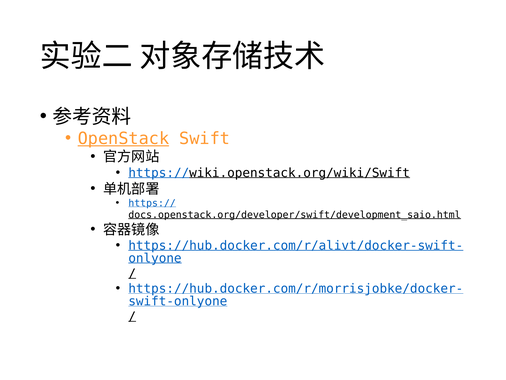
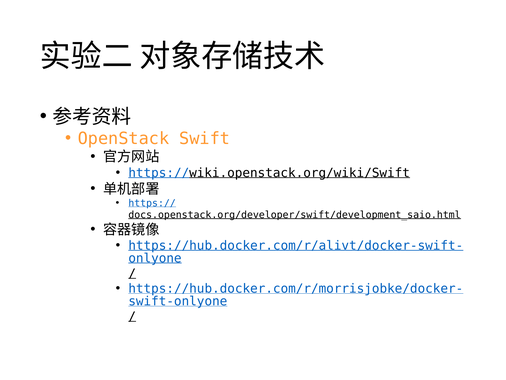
OpenStack underline: present -> none (123, 138)
